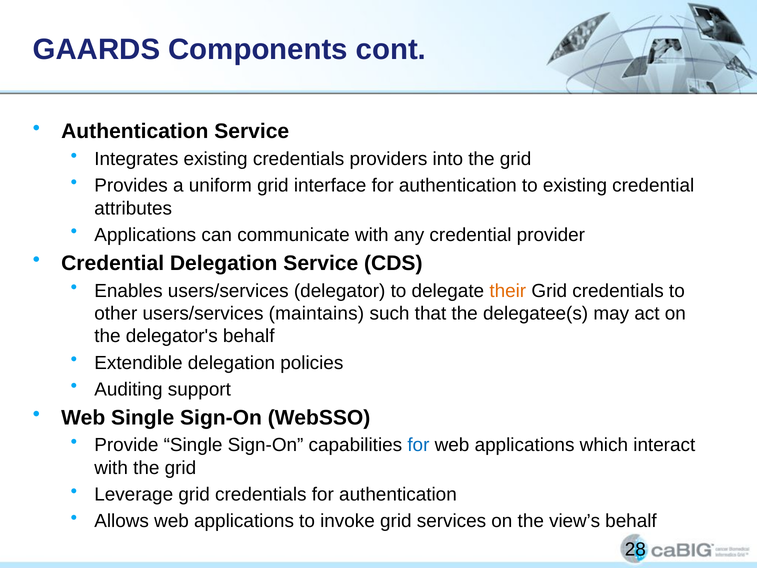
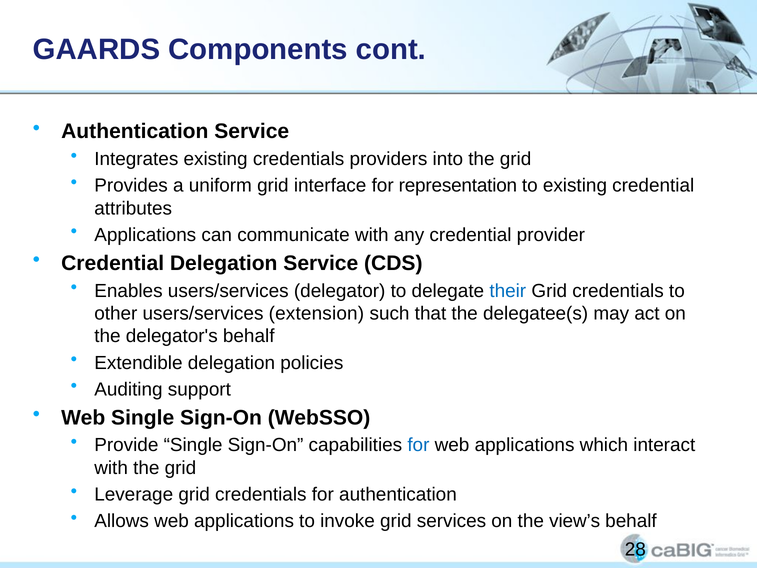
interface for authentication: authentication -> representation (458, 186)
their colour: orange -> blue (508, 291)
maintains: maintains -> extension (316, 313)
